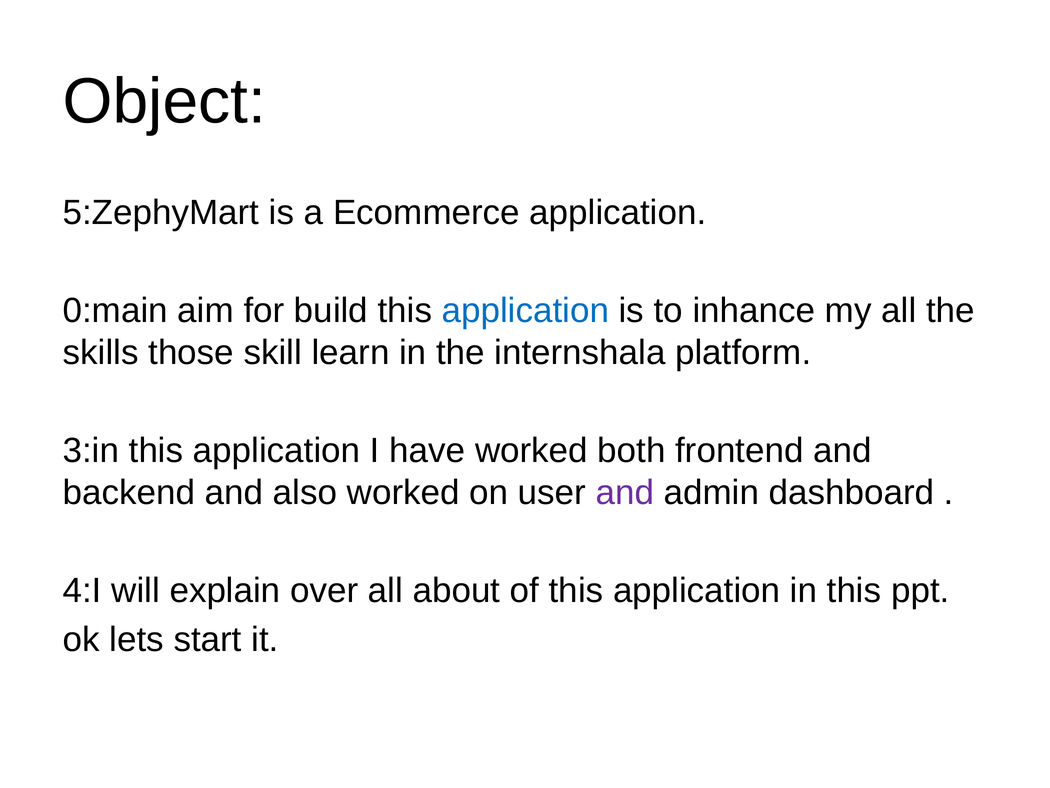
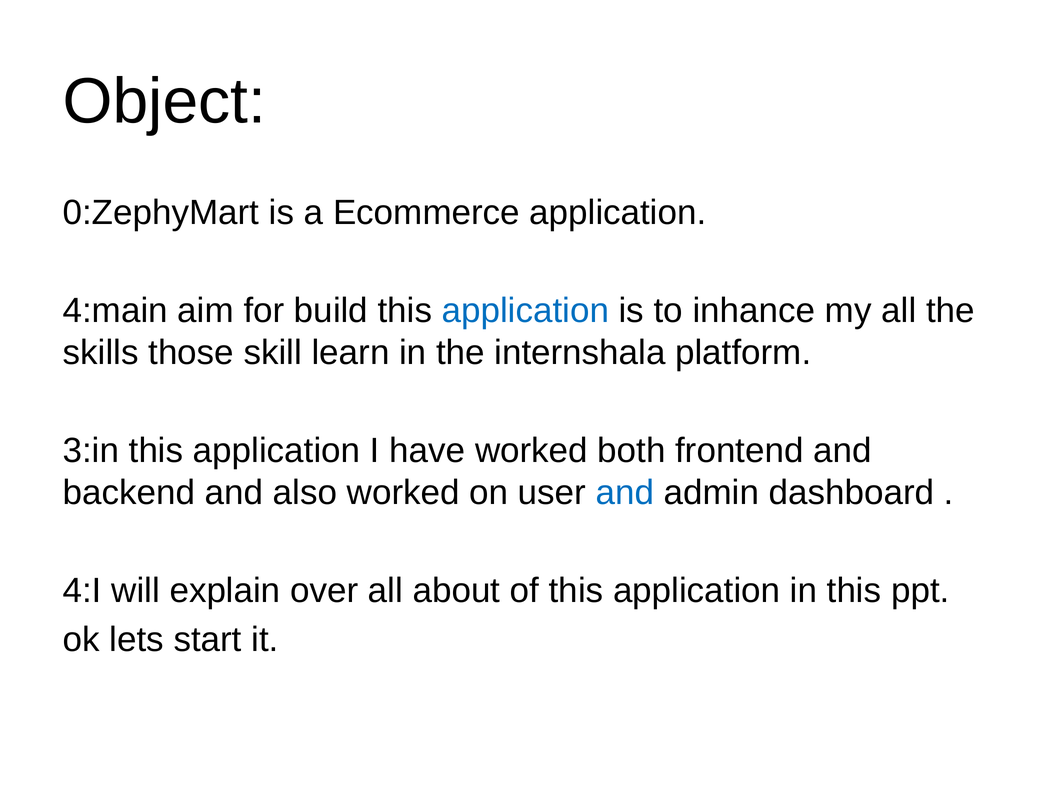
5:ZephyMart: 5:ZephyMart -> 0:ZephyMart (161, 212)
0:main: 0:main -> 4:main (115, 310)
and colour: purple -> blue (625, 492)
